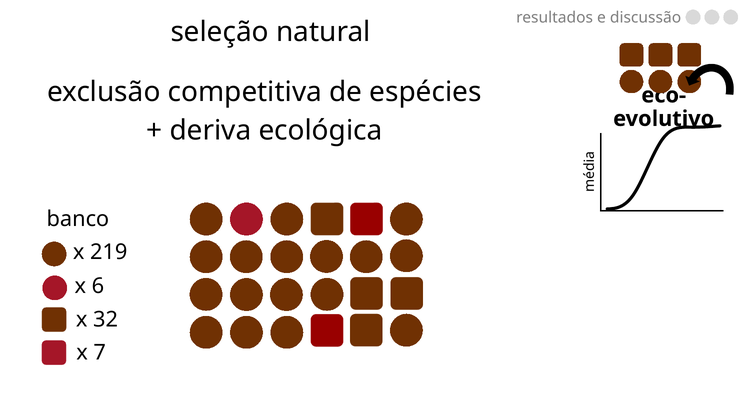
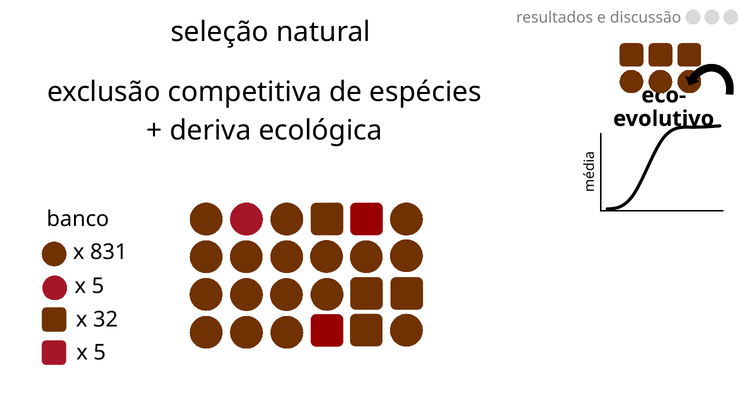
219: 219 -> 831 (109, 252)
6: 6 -> 5 (98, 286)
7: 7 -> 5 (100, 353)
